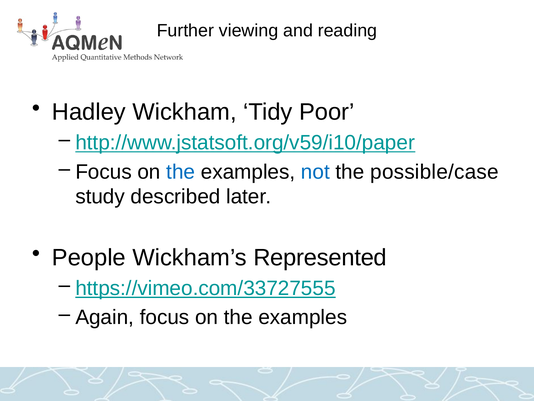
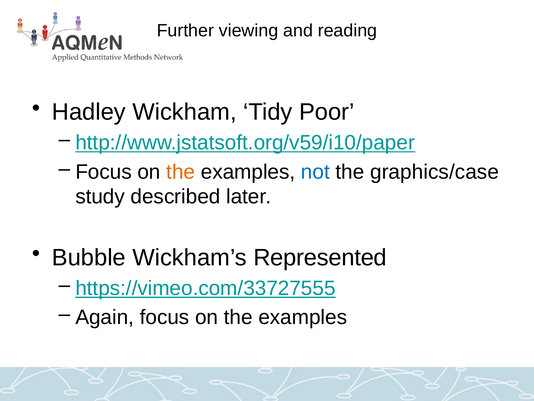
the colour: blue -> orange (181, 172)
possible/case: possible/case -> graphics/case (435, 172)
People: People -> Bubble (89, 257)
